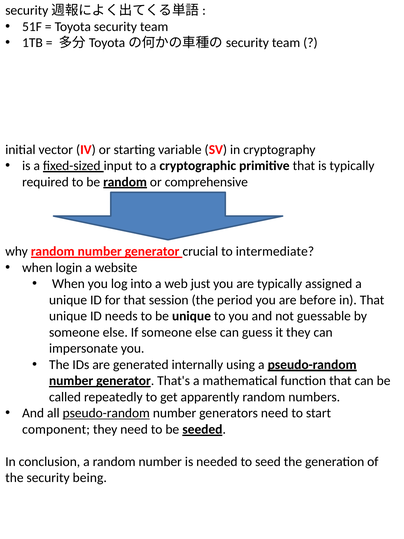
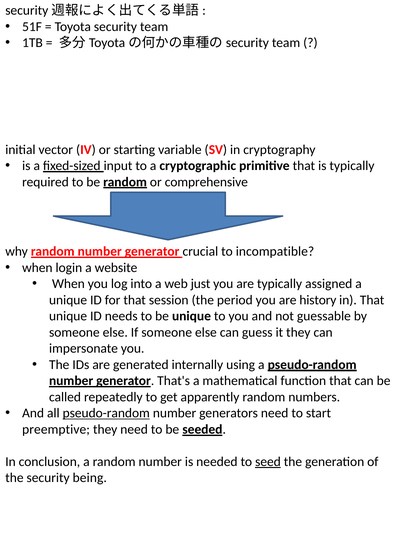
intermediate: intermediate -> incompatible (275, 251)
before: before -> history (318, 300)
component: component -> preemptive (56, 429)
seed underline: none -> present (268, 461)
